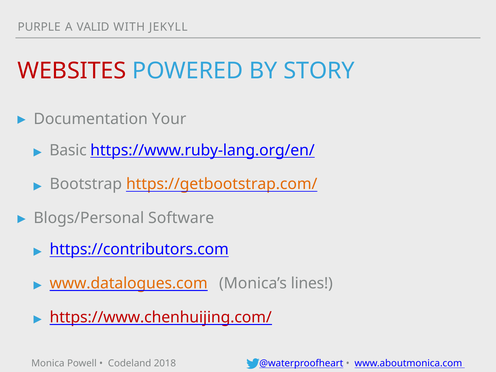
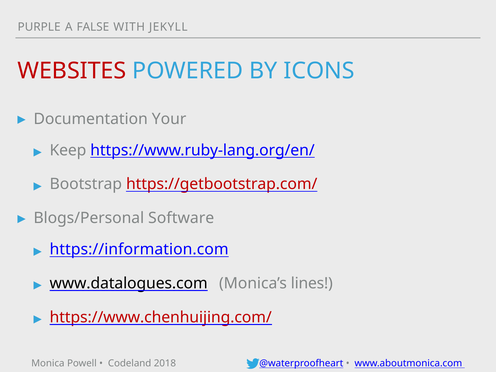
VALID: VALID -> FALSE (93, 27)
STORY: STORY -> ICONS (319, 71)
Basic: Basic -> Keep (68, 150)
https://getbootstrap.com/ colour: orange -> red (222, 184)
https://contributors.com: https://contributors.com -> https://information.com (139, 249)
www.datalogues.com colour: orange -> black (129, 283)
